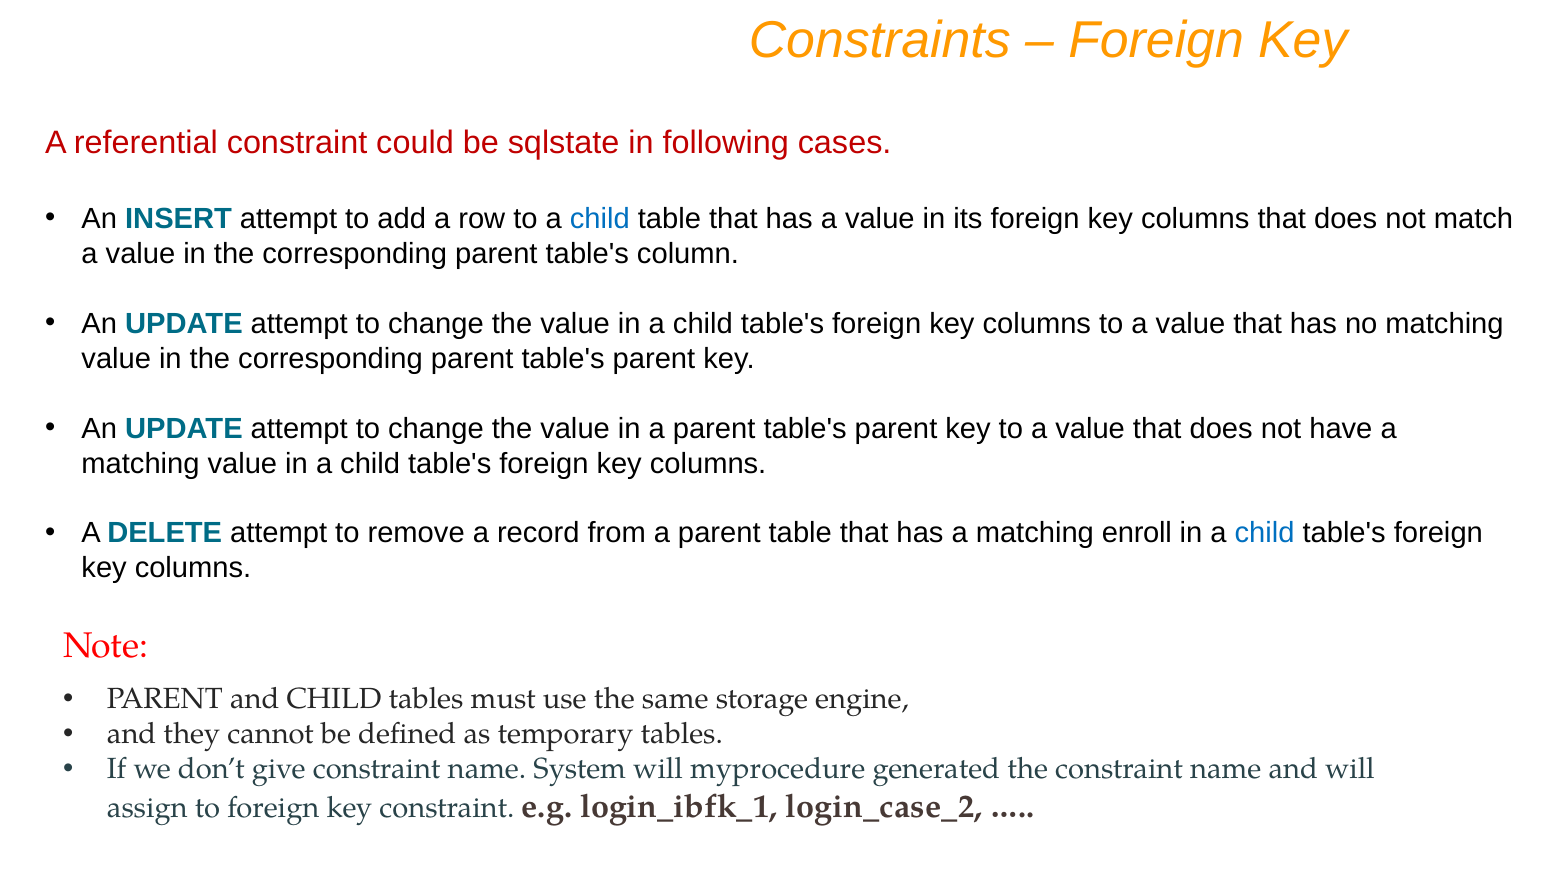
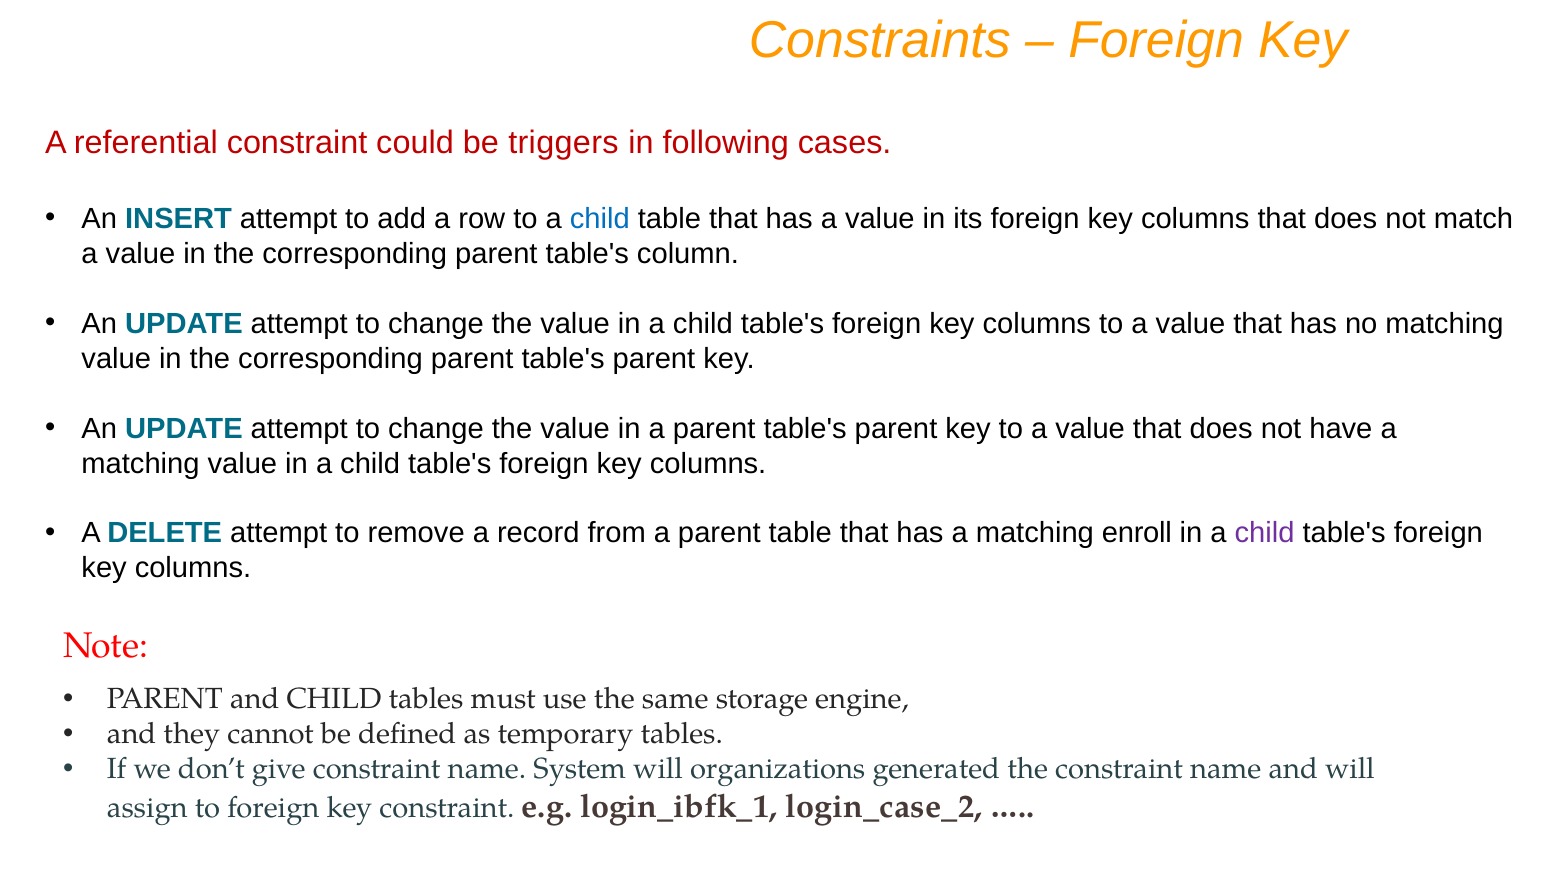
sqlstate: sqlstate -> triggers (563, 143)
child colour: blue -> purple (1265, 533)
myprocedure: myprocedure -> organizations (778, 769)
